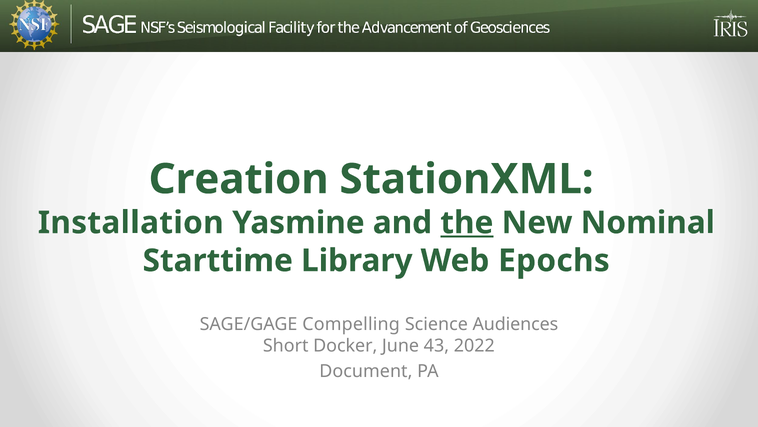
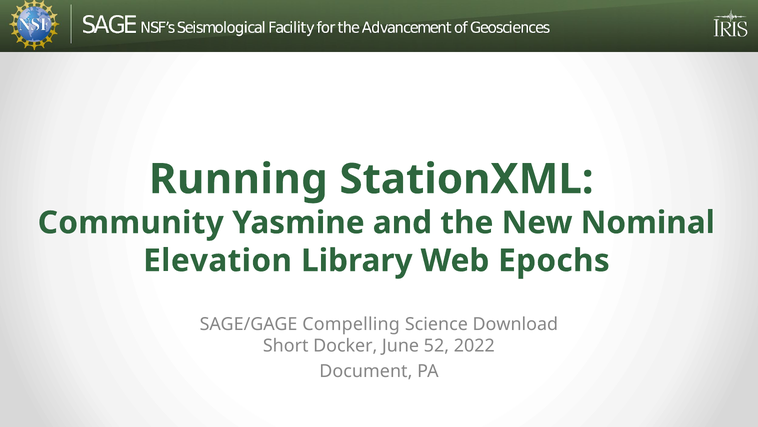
Creation: Creation -> Running (238, 179)
Installation: Installation -> Community (131, 222)
the underline: present -> none (467, 222)
Starttime: Starttime -> Elevation (218, 260)
Audiences: Audiences -> Download (515, 324)
43: 43 -> 52 (436, 345)
